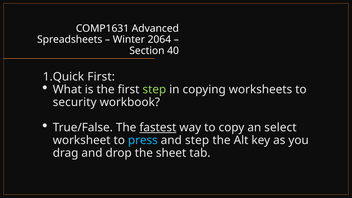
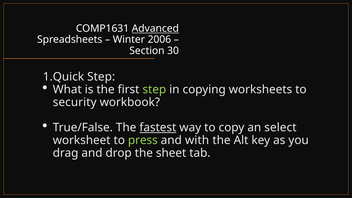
Advanced underline: none -> present (155, 29)
2064: 2064 -> 2006 (159, 40)
40: 40 -> 30 (173, 51)
First: First -> Step (101, 77)
press colour: light blue -> light green (143, 140)
and step: step -> with (197, 140)
